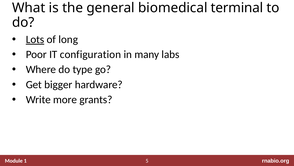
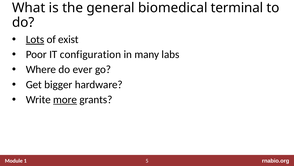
long: long -> exist (68, 39)
type: type -> ever (83, 69)
more underline: none -> present (65, 99)
